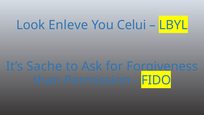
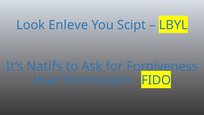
Celui: Celui -> Scipt (131, 25)
Sache: Sache -> Natifs (44, 66)
